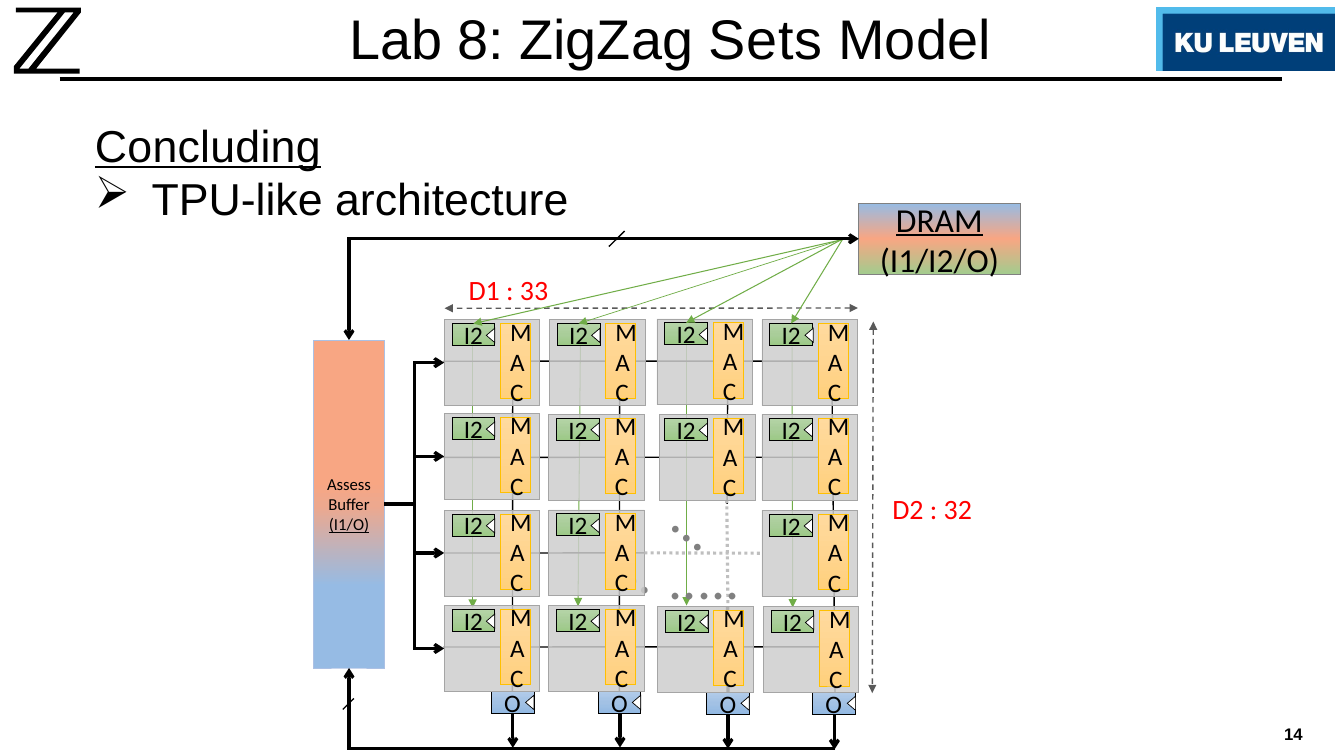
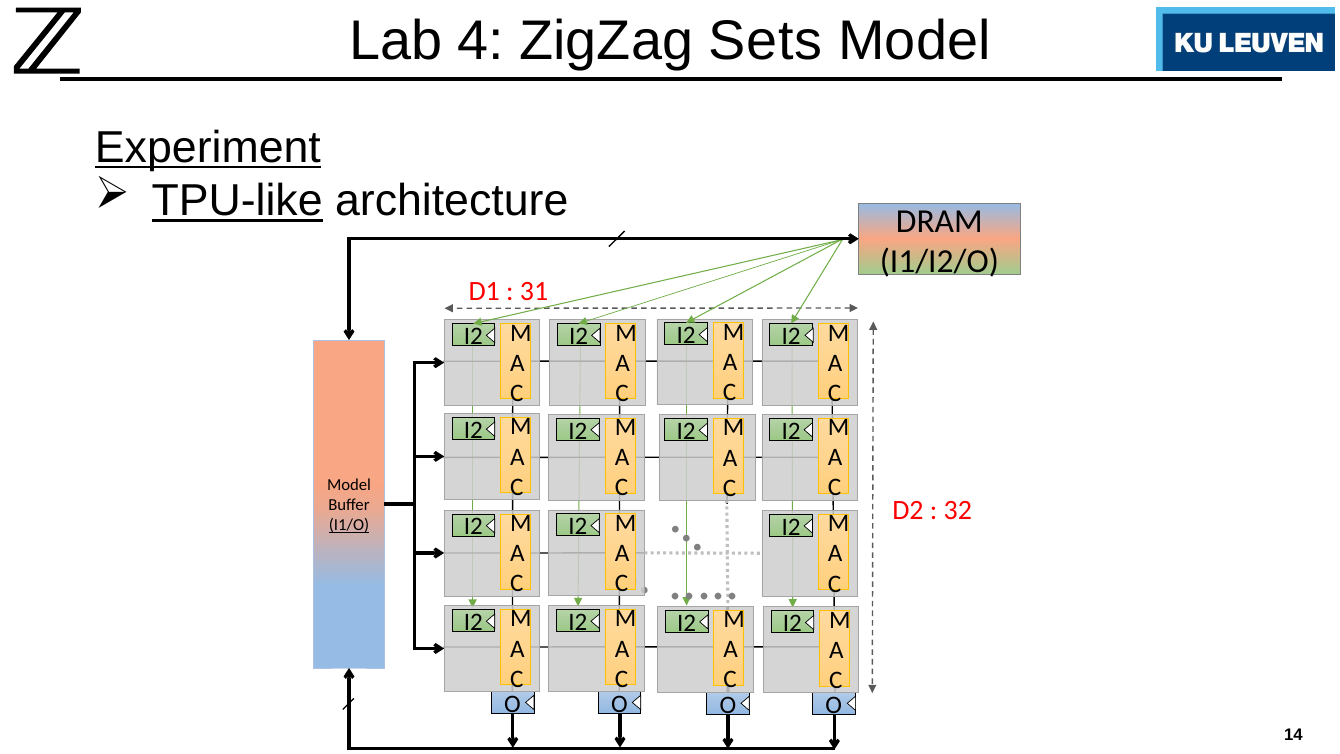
8: 8 -> 4 (481, 41)
Concluding: Concluding -> Experiment (208, 147)
TPU-like underline: none -> present (237, 201)
DRAM underline: present -> none (939, 221)
33: 33 -> 31 (534, 292)
Assess: Assess -> Model (349, 485)
